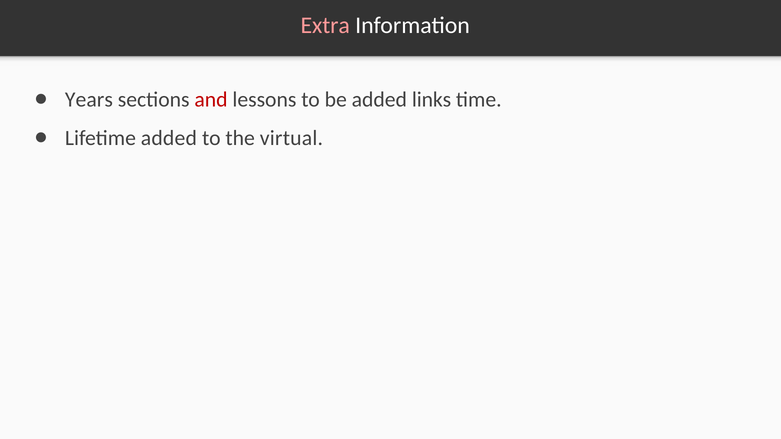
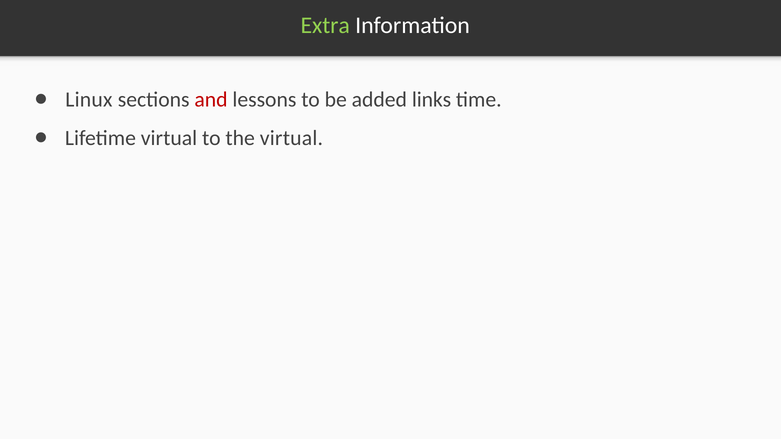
Extra colour: pink -> light green (325, 25)
Years: Years -> Linux (89, 100)
Lifetime added: added -> virtual (169, 138)
